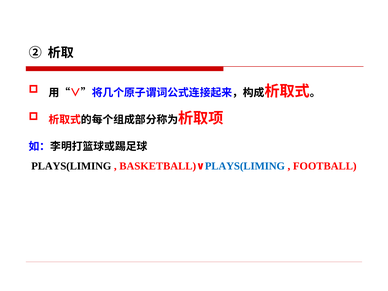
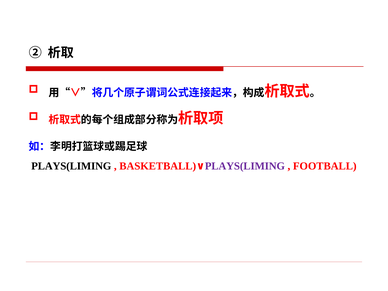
PLAYS(LIMING colour: blue -> purple (245, 166)
